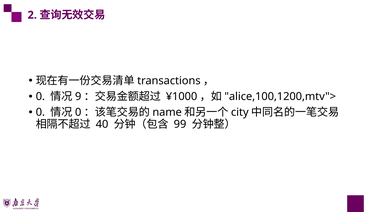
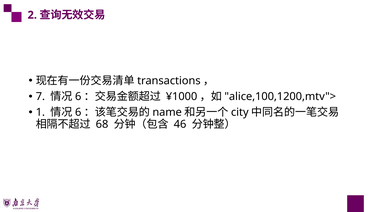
0: 0 -> 7 (40, 97)
9: 9 -> 6 (78, 97)
0: 0 -> 1 (40, 112)
0: 0 -> 6 (78, 112)
40: 40 -> 68 (102, 124)
99: 99 -> 46 (180, 124)
